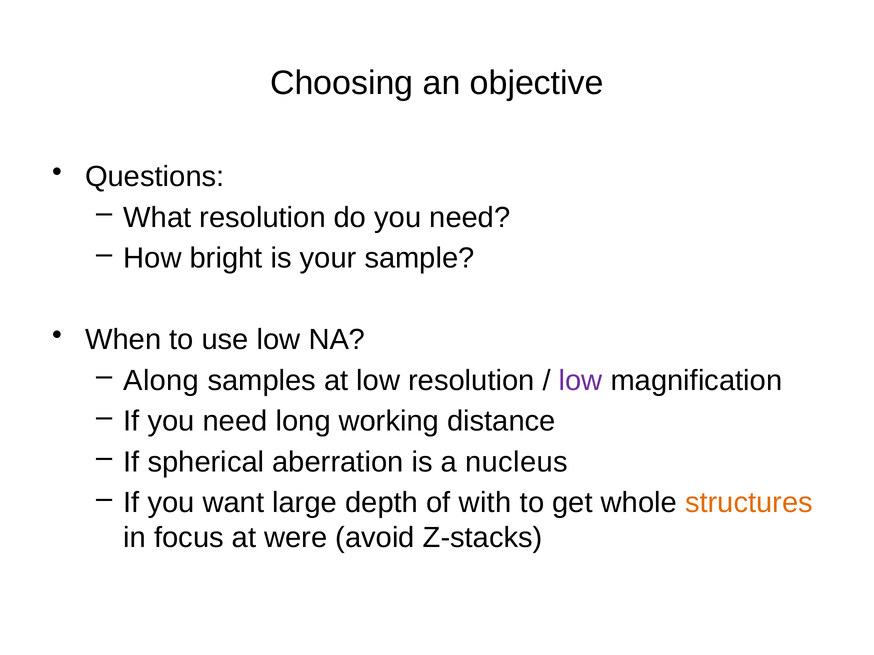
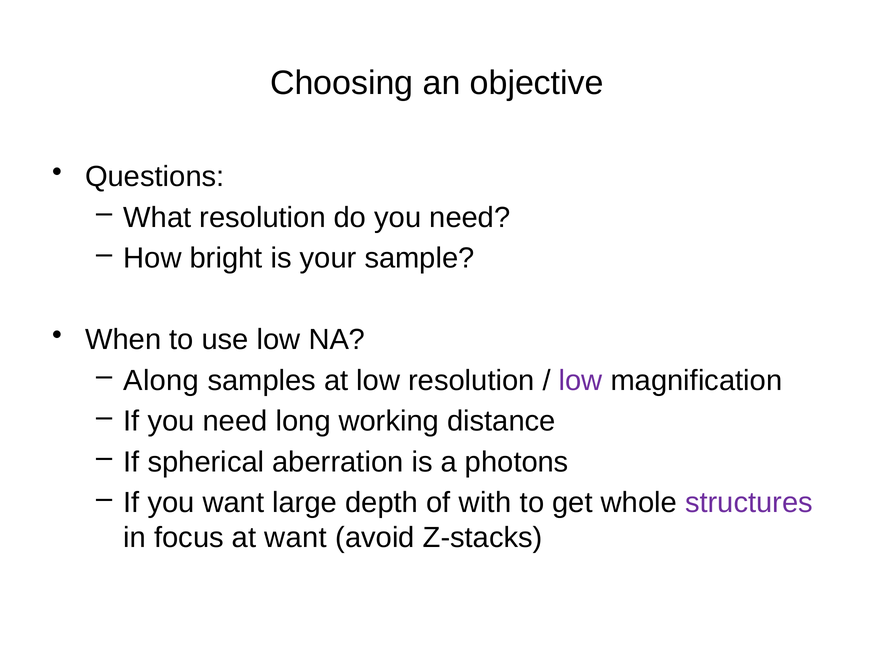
nucleus: nucleus -> photons (517, 462)
structures colour: orange -> purple (749, 503)
at were: were -> want (296, 538)
